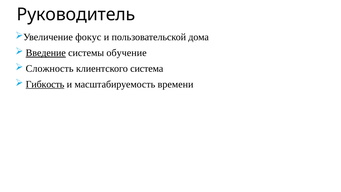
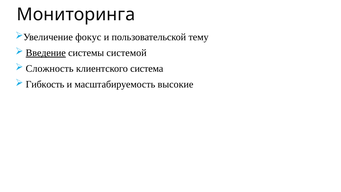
Руководитель: Руководитель -> Мониторинга (76, 15)
дома: дома -> тему (199, 37)
обучение: обучение -> системой (127, 53)
Гибкость underline: present -> none (45, 84)
времени: времени -> высокие (176, 84)
